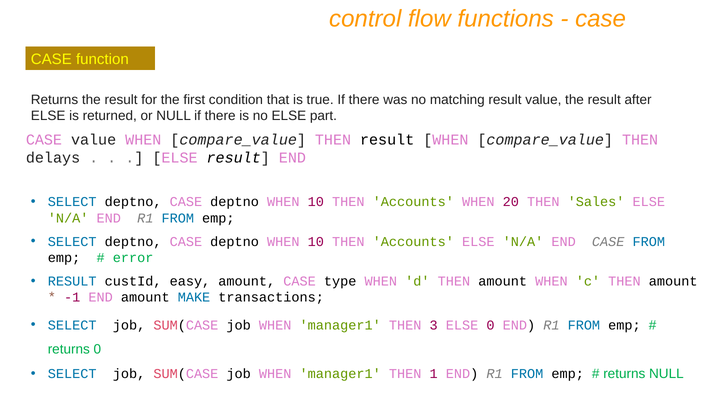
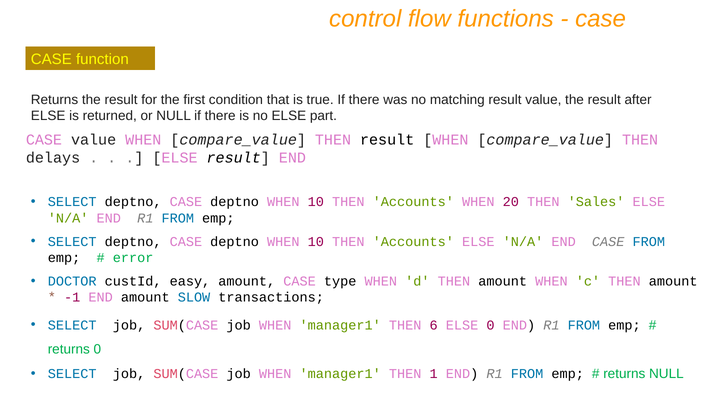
RESULT: RESULT -> DOCTOR (72, 281)
MAKE: MAKE -> SLOW (194, 298)
3: 3 -> 6 (434, 325)
